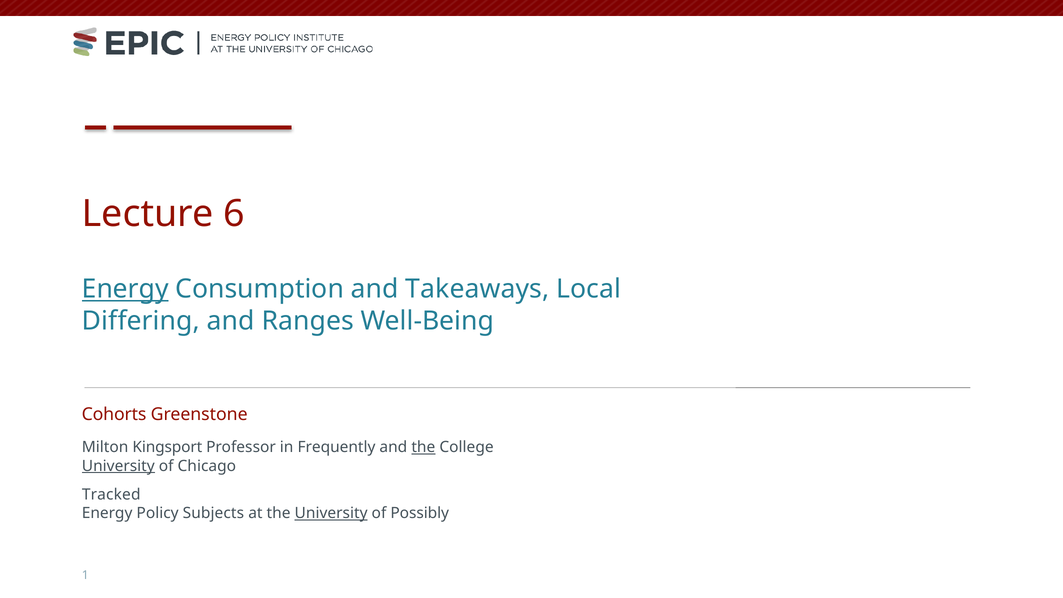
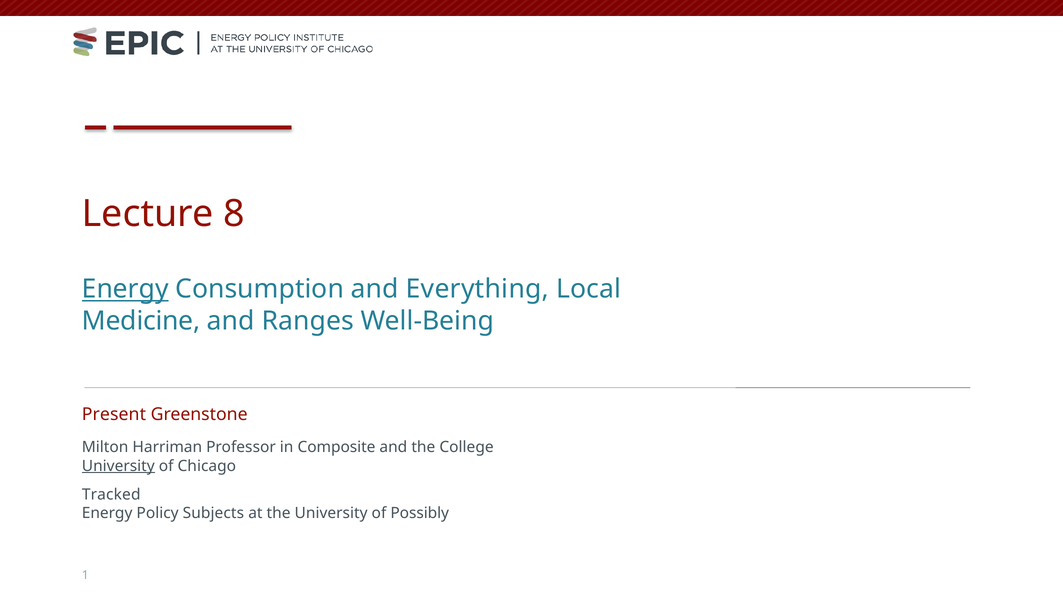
6: 6 -> 8 (234, 214)
Takeaways: Takeaways -> Everything (477, 289)
Differing: Differing -> Medicine (141, 321)
Cohorts: Cohorts -> Present (114, 414)
Kingsport: Kingsport -> Harriman (167, 447)
Frequently: Frequently -> Composite (336, 447)
the underline: present -> none (423, 447)
University underline: present -> none (331, 513)
